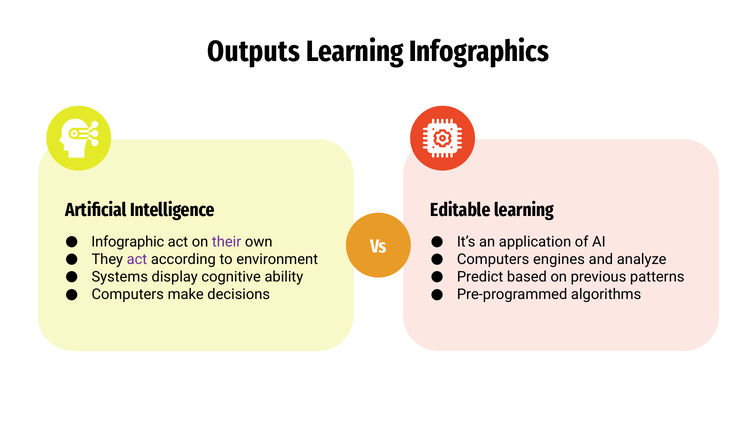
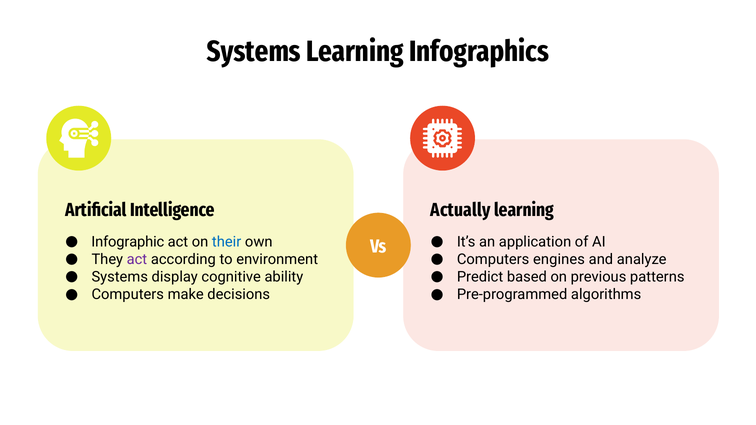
Outputs: Outputs -> Systems (254, 51)
Editable: Editable -> Actually (460, 210)
their colour: purple -> blue (227, 242)
